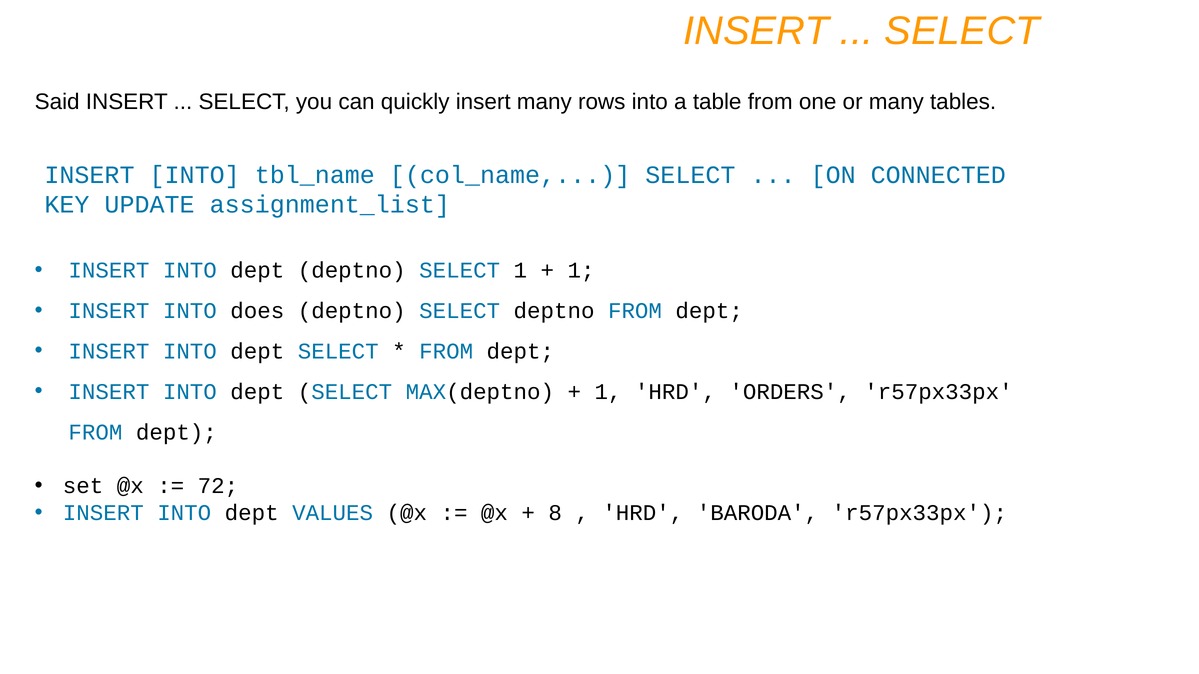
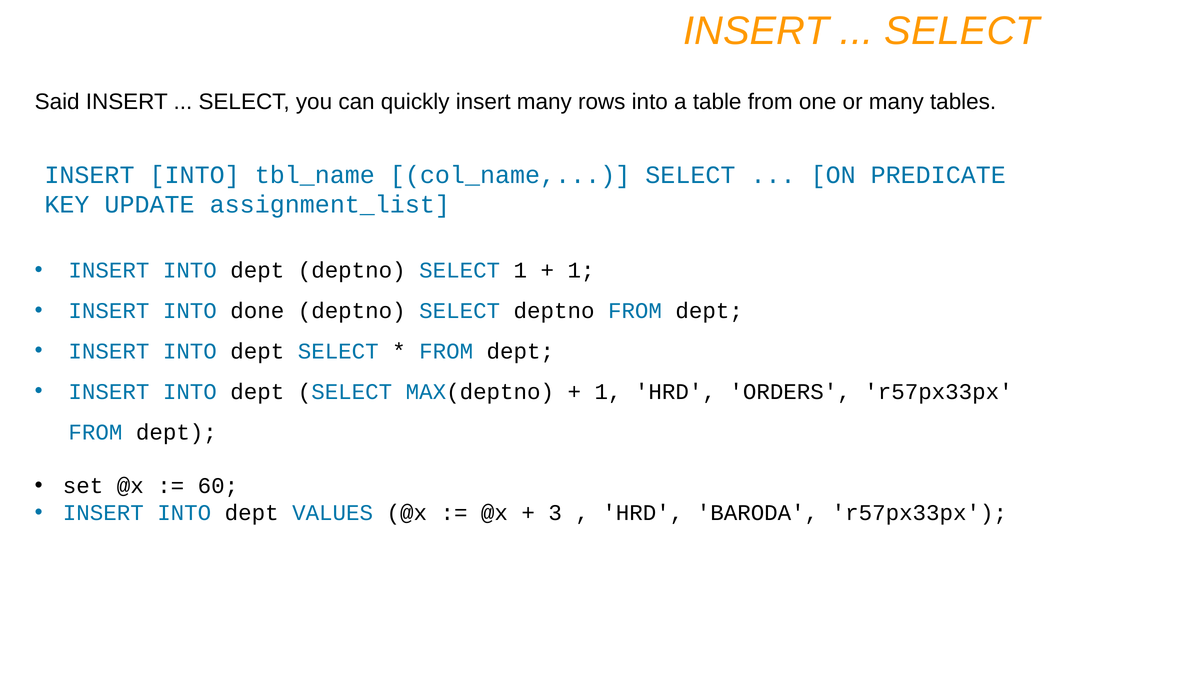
CONNECTED: CONNECTED -> PREDICATE (938, 175)
does: does -> done (257, 311)
72: 72 -> 60 (218, 486)
8: 8 -> 3 (555, 513)
